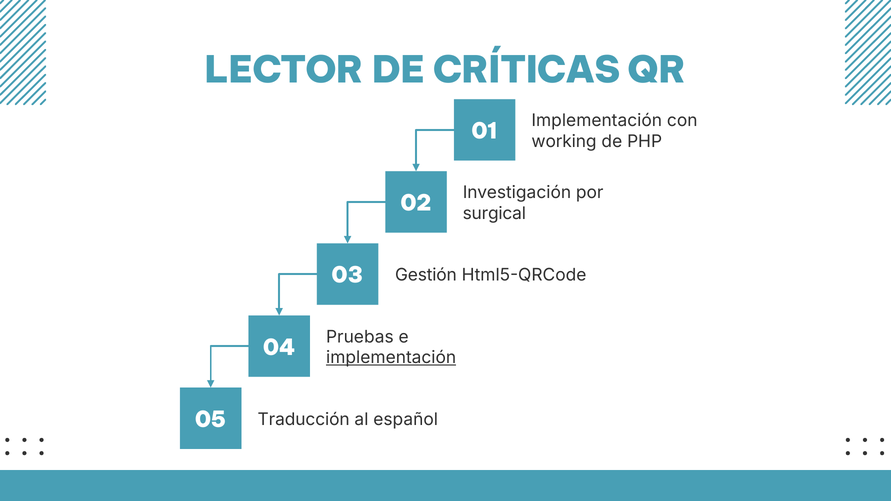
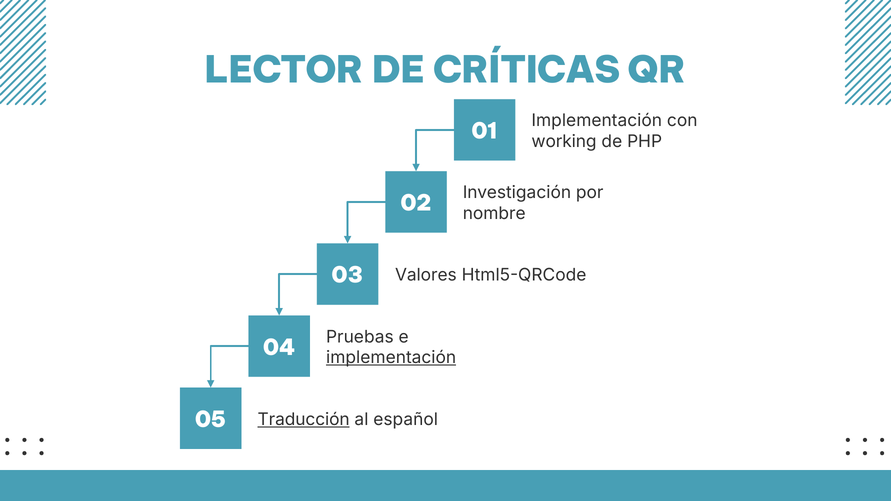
surgical: surgical -> nombre (494, 214)
Gestión: Gestión -> Valores (426, 275)
Traducción underline: none -> present (304, 420)
